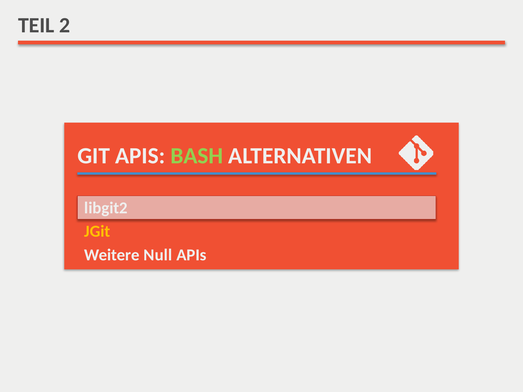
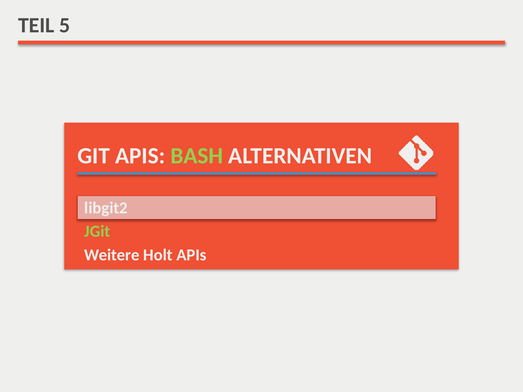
2: 2 -> 5 (65, 25)
JGit colour: yellow -> light green (97, 232)
Null: Null -> Holt (158, 255)
